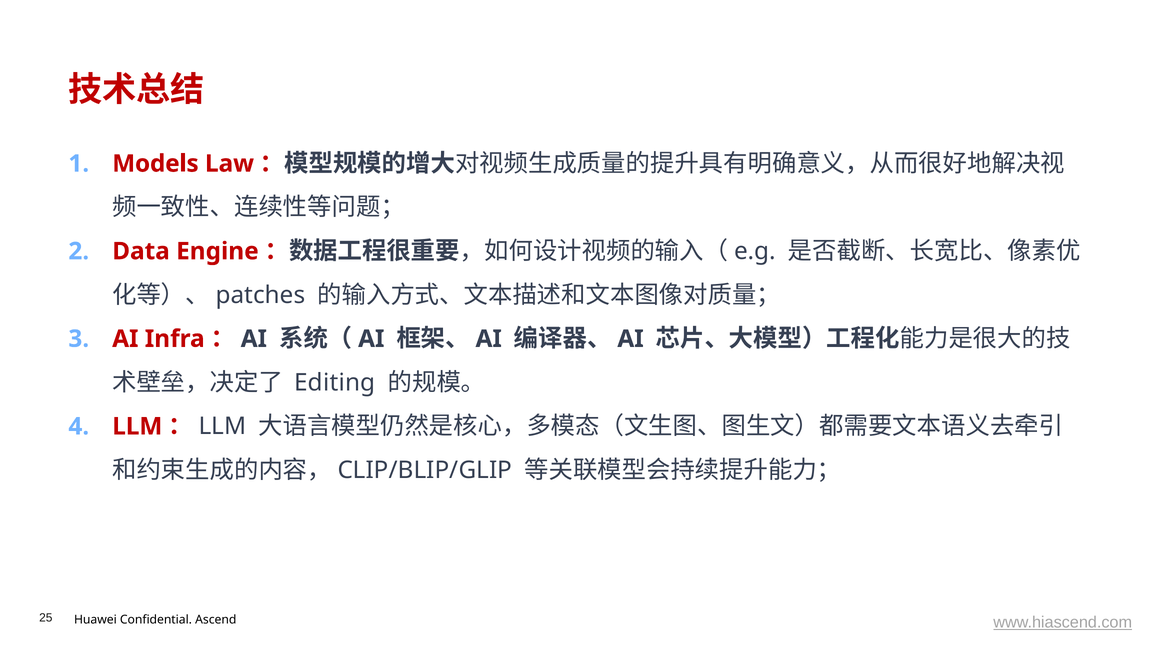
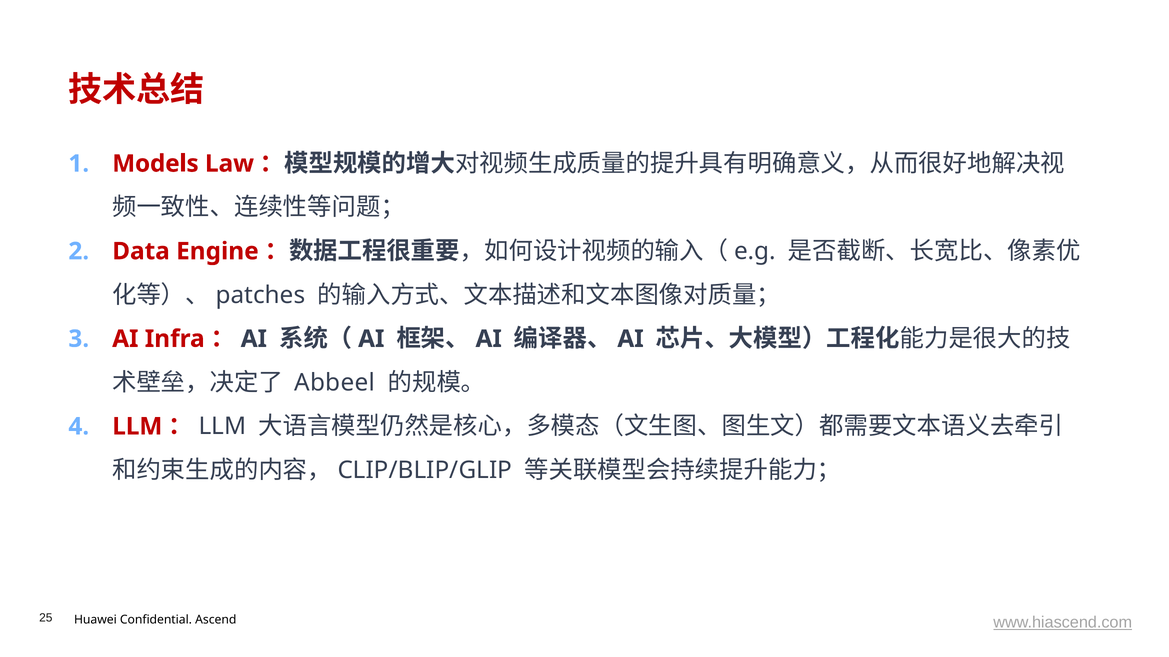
Editing: Editing -> Abbeel (335, 383)
